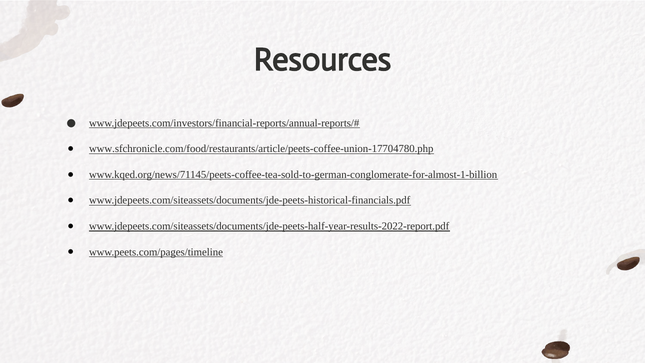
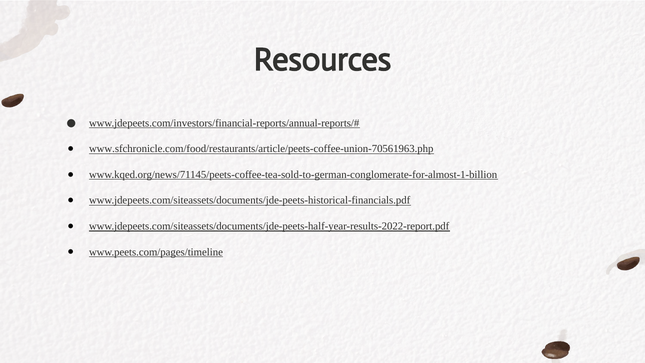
www.sfchronicle.com/food/restaurants/article/peets-coffee-union-17704780.php: www.sfchronicle.com/food/restaurants/article/peets-coffee-union-17704780.php -> www.sfchronicle.com/food/restaurants/article/peets-coffee-union-70561963.php (261, 149)
